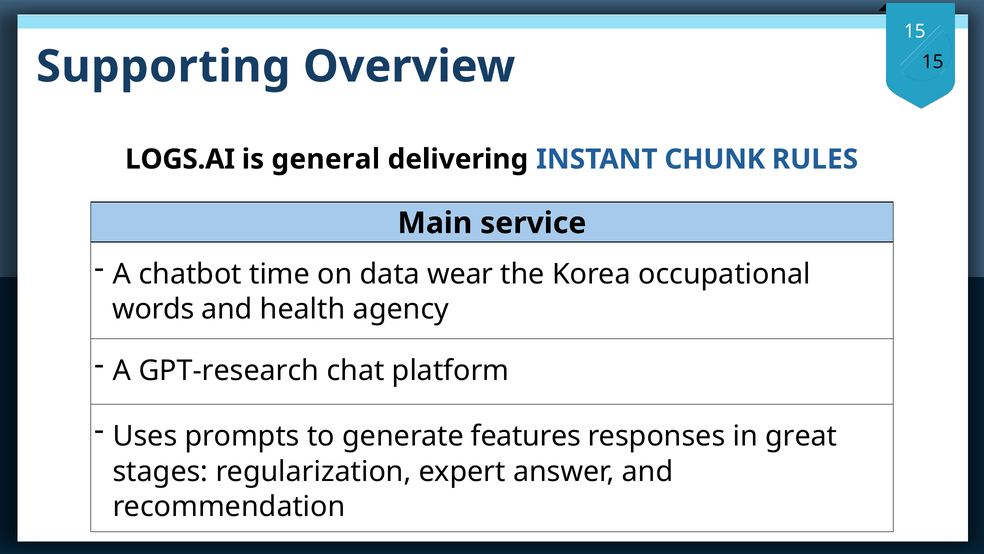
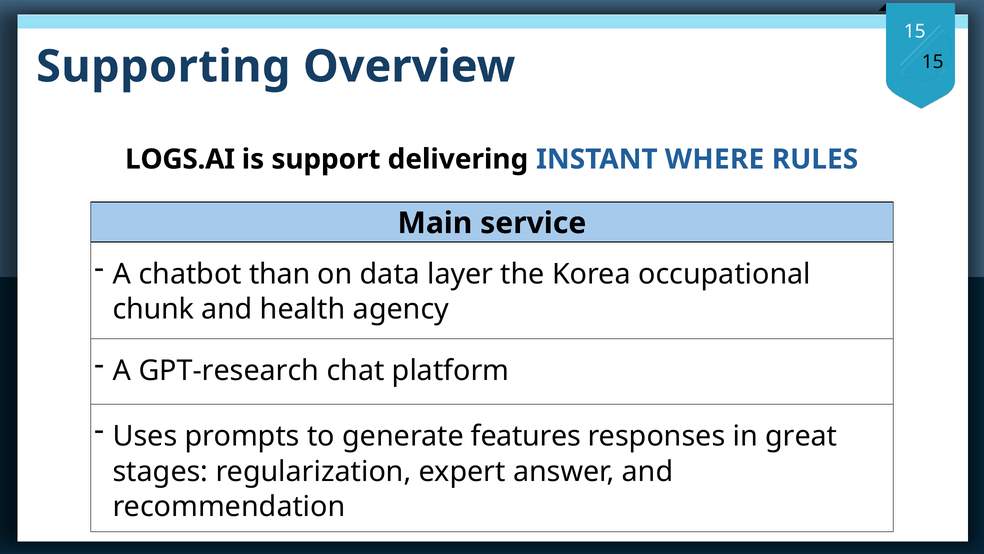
general: general -> support (326, 159)
CHUNK: CHUNK -> WHERE (715, 159)
time: time -> than (280, 274)
wear: wear -> layer (460, 274)
words: words -> chunk (153, 309)
